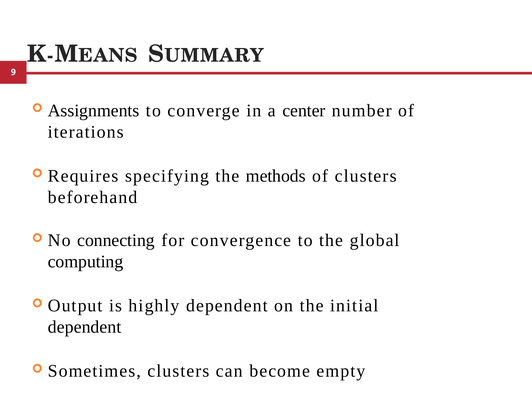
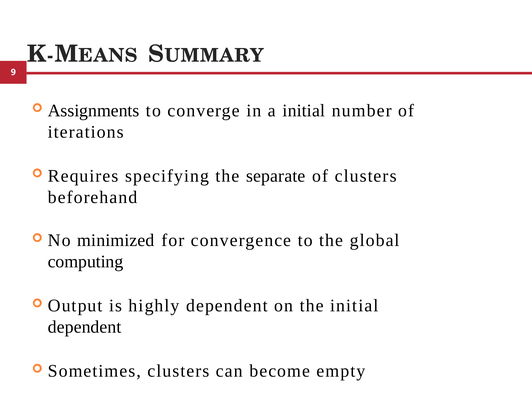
a center: center -> initial (304, 111)
methods: methods -> separate (276, 176)
connecting: connecting -> minimized (116, 240)
